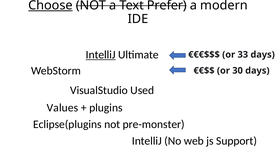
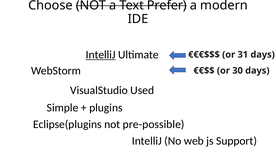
Choose underline: present -> none (50, 5)
33: 33 -> 31 (243, 55)
Values: Values -> Simple (63, 108)
pre-monster: pre-monster -> pre-possible (154, 125)
